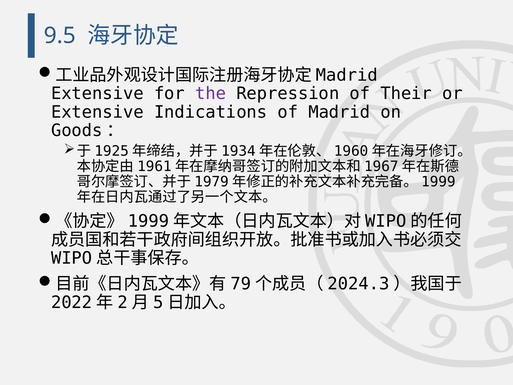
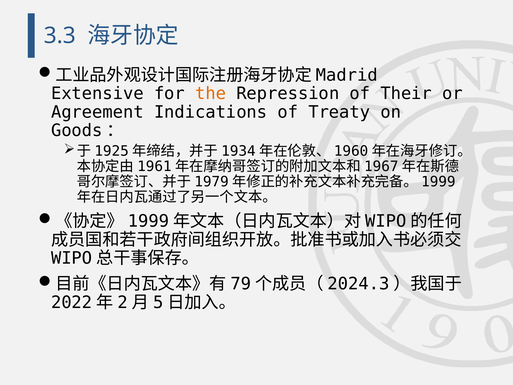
9.5: 9.5 -> 3.3 (60, 36)
the colour: purple -> orange (211, 94)
Extensive: Extensive -> Agreement (97, 112)
Madrid: Madrid -> Treaty (339, 112)
